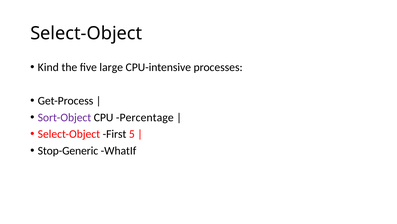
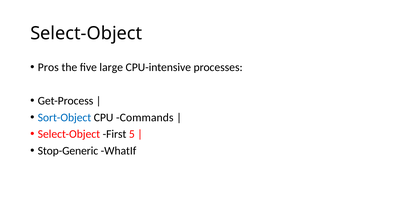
Kind: Kind -> Pros (48, 67)
Sort-Object colour: purple -> blue (64, 117)
Percentage: Percentage -> Commands (145, 117)
